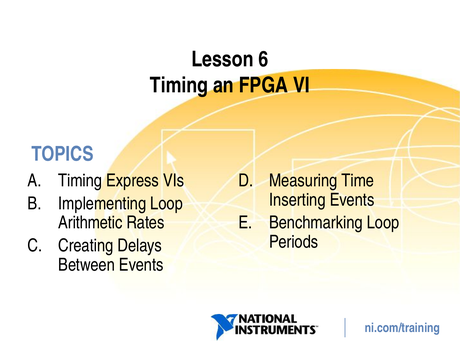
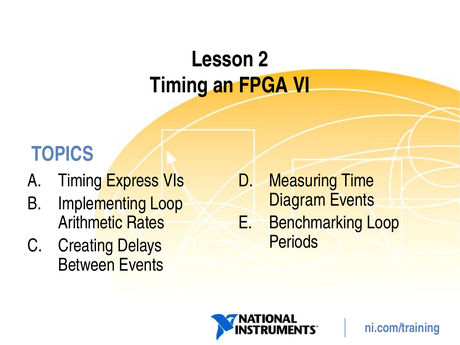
6: 6 -> 2 (264, 59)
Inserting: Inserting -> Diagram (297, 200)
